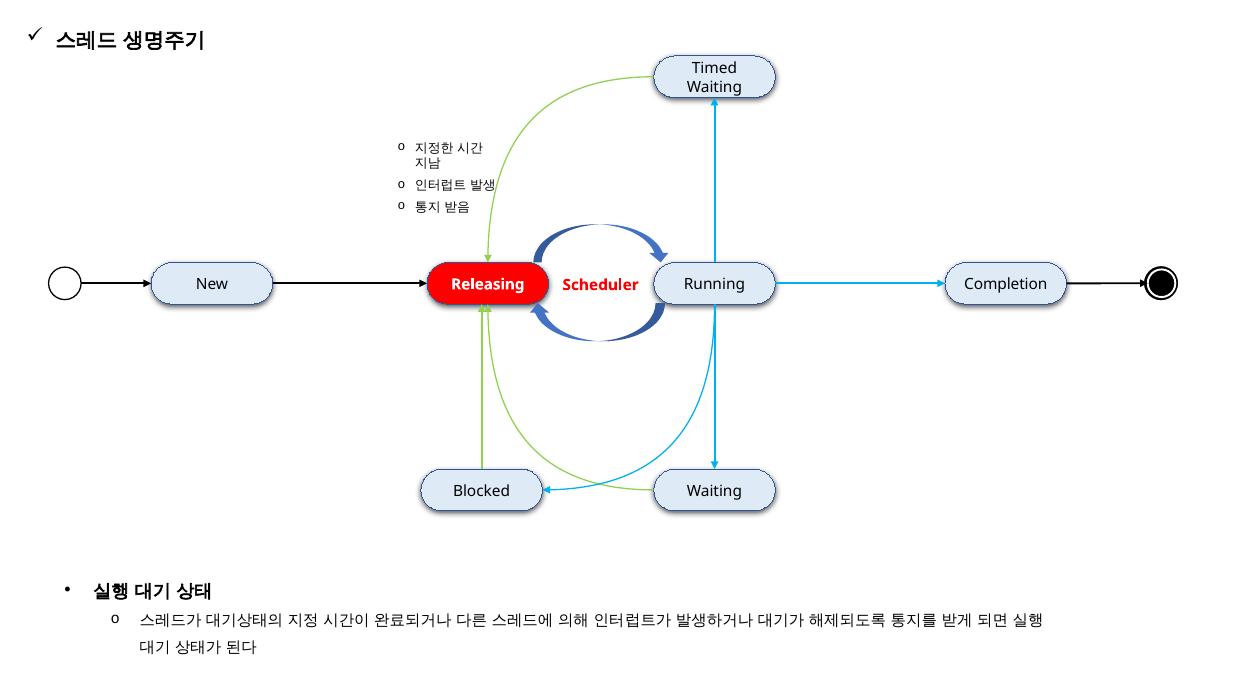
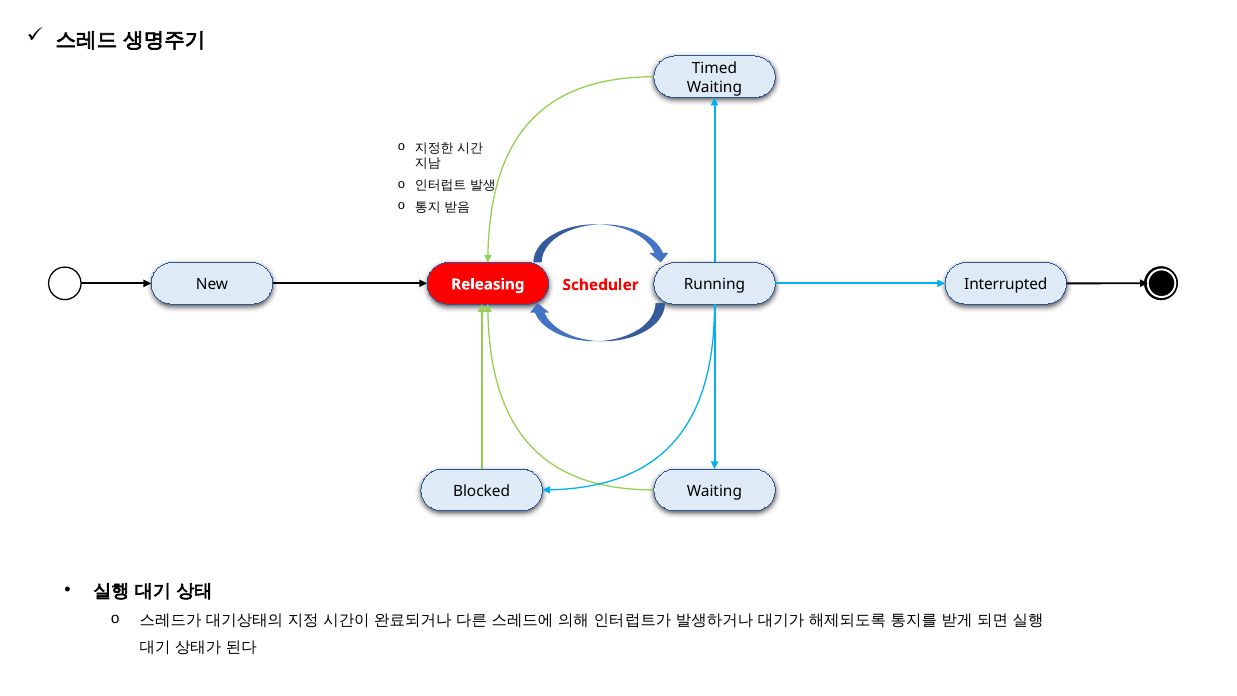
Completion: Completion -> Interrupted (1006, 284)
